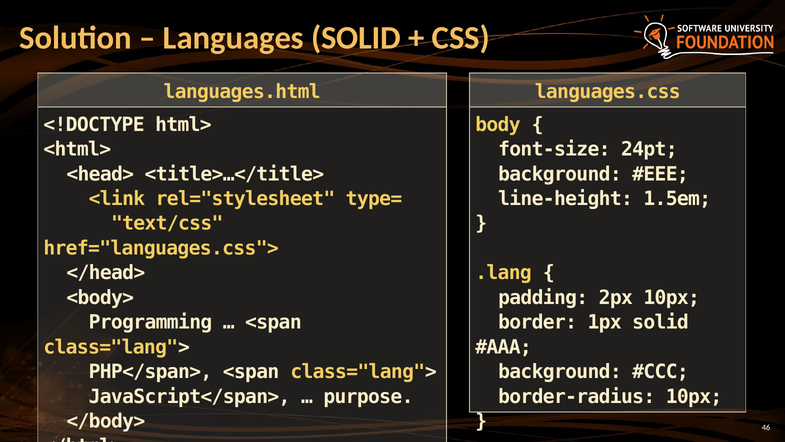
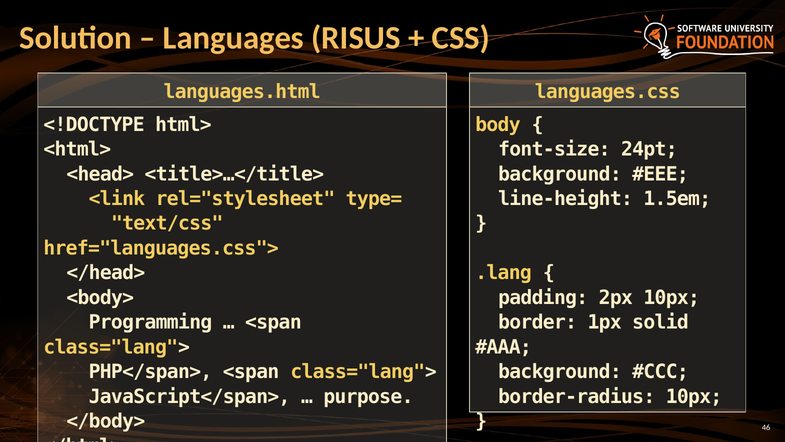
Languages SOLID: SOLID -> RISUS (356, 38)
